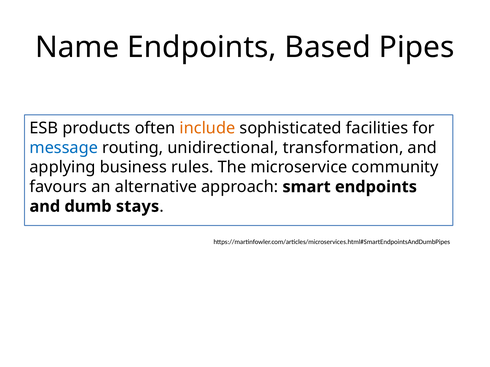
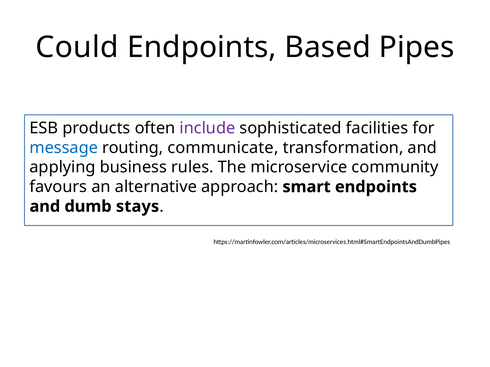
Name: Name -> Could (77, 47)
include colour: orange -> purple (207, 128)
unidirectional: unidirectional -> communicate (223, 148)
